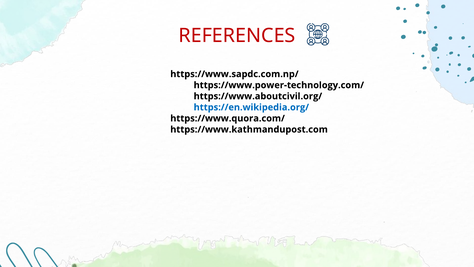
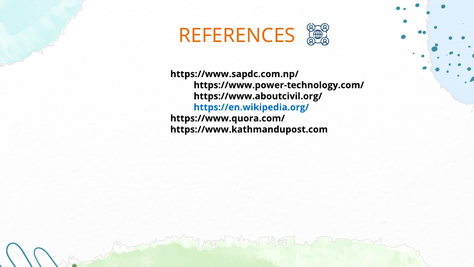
REFERENCES colour: red -> orange (237, 36)
